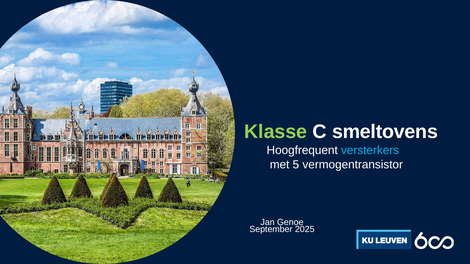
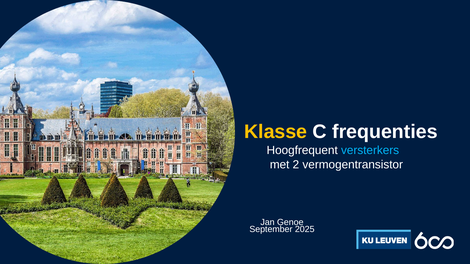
Klasse colour: light green -> yellow (276, 132)
smeltovens: smeltovens -> frequenties (385, 132)
5: 5 -> 2 (296, 165)
